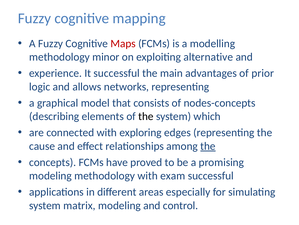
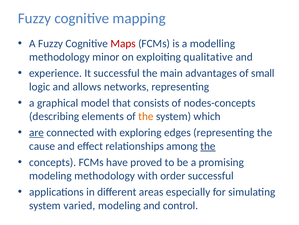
alternative: alternative -> qualitative (208, 57)
prior: prior -> small (263, 73)
the colour: black -> orange (146, 116)
are underline: none -> present (37, 132)
exam: exam -> order (173, 175)
matrix: matrix -> varied (79, 205)
